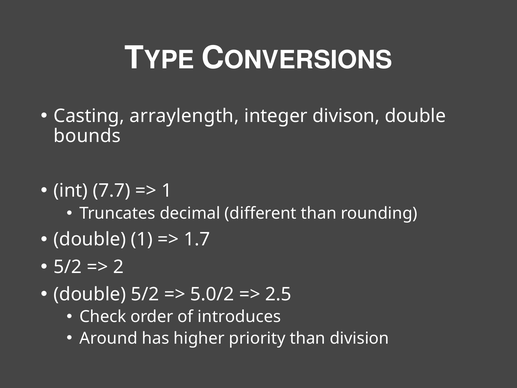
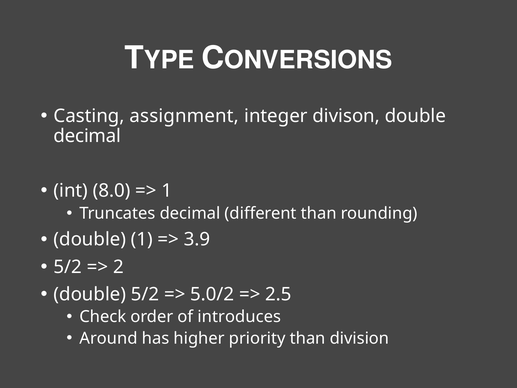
arraylength: arraylength -> assignment (184, 116)
bounds: bounds -> decimal (87, 136)
7.7: 7.7 -> 8.0 (112, 191)
1.7: 1.7 -> 3.9 (197, 239)
